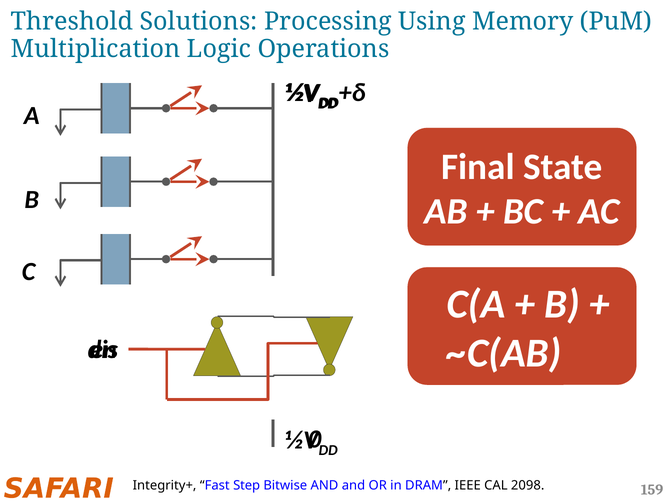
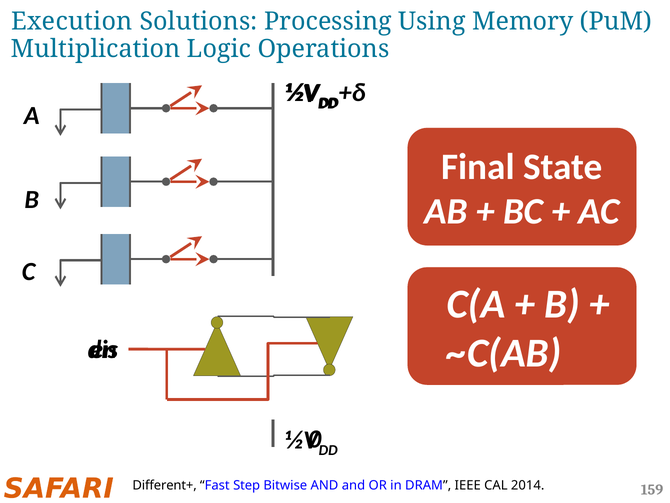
Threshold: Threshold -> Execution (72, 22)
Integrity+: Integrity+ -> Different+ (165, 485)
2098: 2098 -> 2014 (528, 485)
